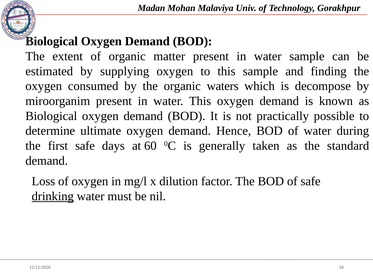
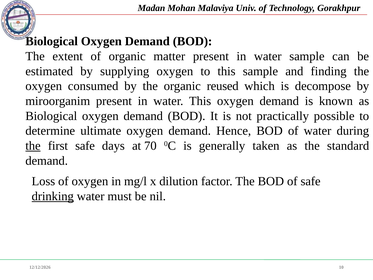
waters: waters -> reused (223, 86)
the underline: none -> present (33, 146)
60: 60 -> 70 (150, 146)
